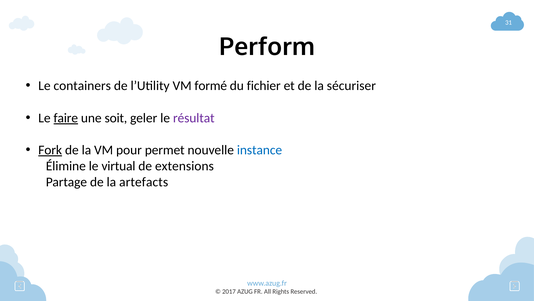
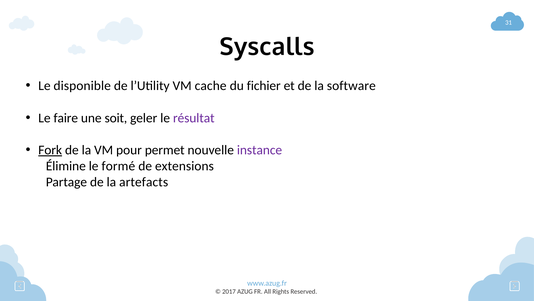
Perform: Perform -> Syscalls (267, 47)
containers: containers -> disponible (82, 86)
formé: formé -> cache (211, 86)
sécuriser: sécuriser -> software (351, 86)
faire underline: present -> none (66, 118)
instance colour: blue -> purple (260, 150)
virtual: virtual -> formé (118, 166)
